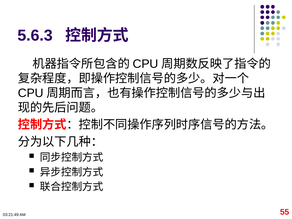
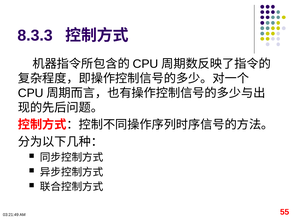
5.6.3: 5.6.3 -> 8.3.3 (35, 35)
